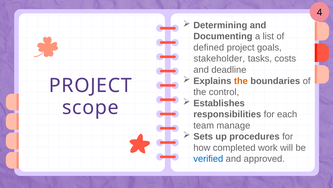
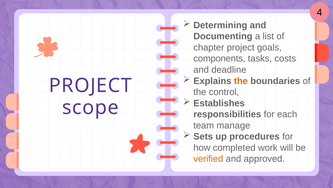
defined: defined -> chapter (209, 47)
stakeholder: stakeholder -> components (219, 58)
verified colour: blue -> orange (208, 158)
